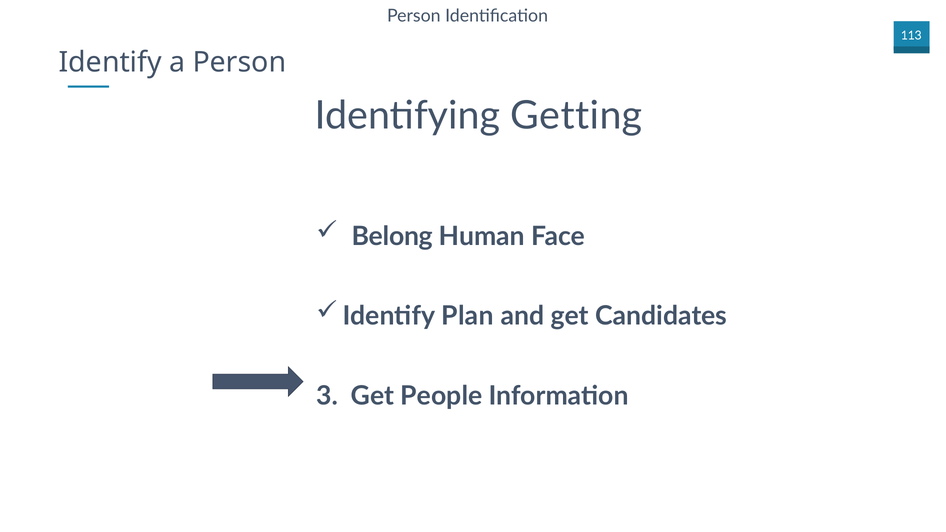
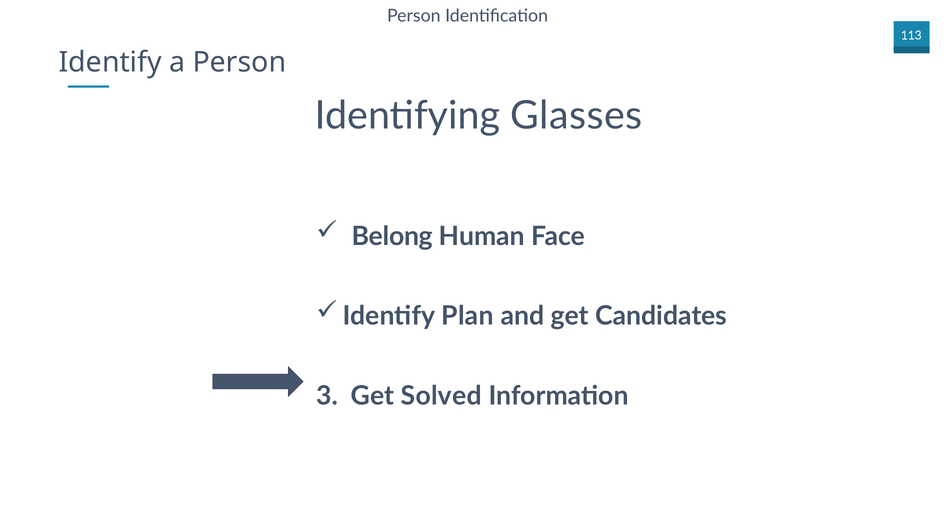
Getting: Getting -> Glasses (576, 116)
People: People -> Solved (441, 396)
